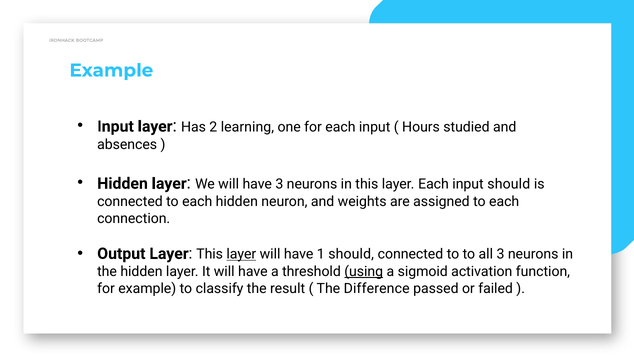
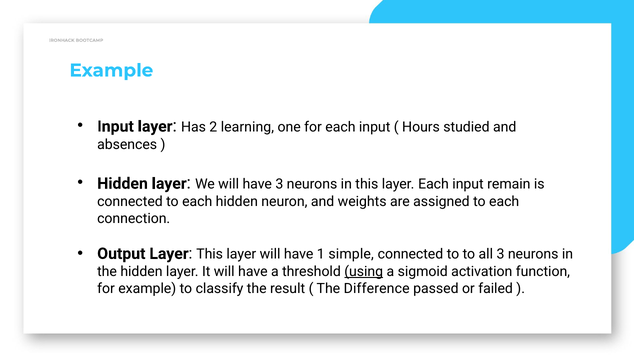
input should: should -> remain (509, 184)
layer underline: present -> none (241, 254)
1 should: should -> simple (351, 254)
